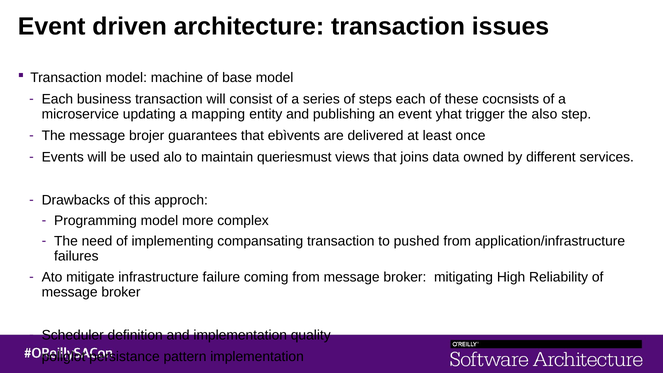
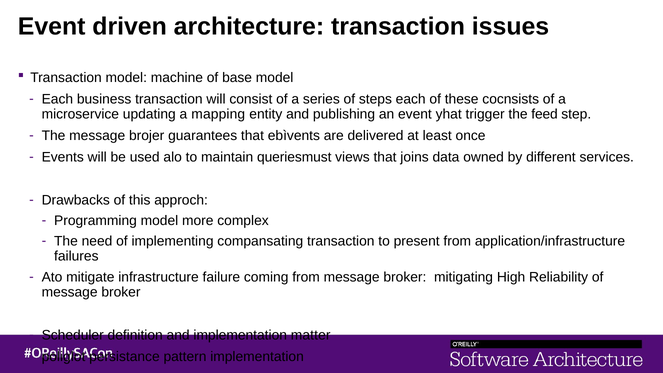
also: also -> feed (545, 114)
pushed: pushed -> present (417, 241)
quality: quality -> matter (311, 335)
